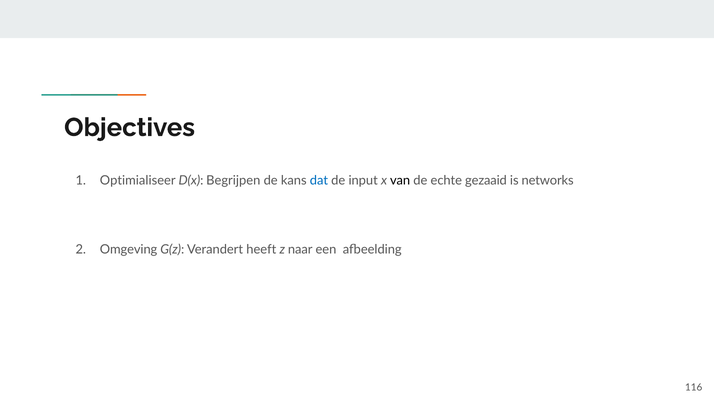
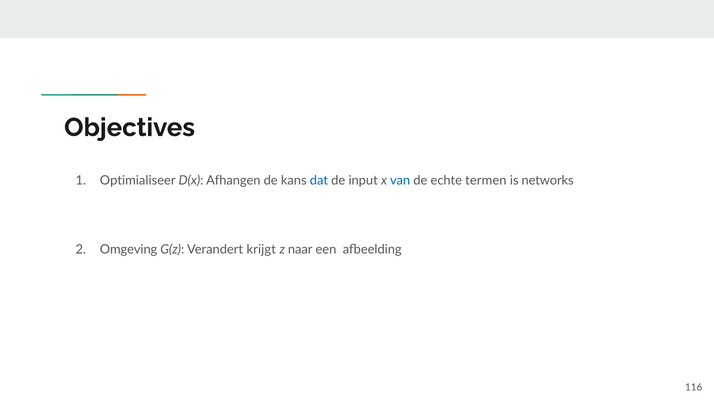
Begrijpen: Begrijpen -> Afhangen (233, 180)
van colour: black -> blue (400, 180)
gezaaid: gezaaid -> termen (486, 180)
heeft: heeft -> krijgt (261, 249)
